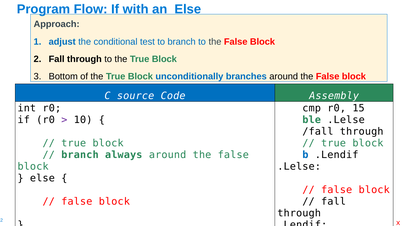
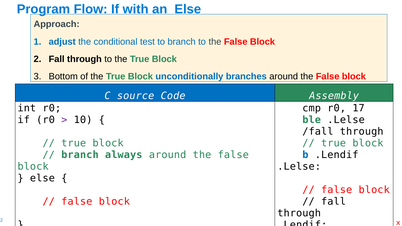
15: 15 -> 17 (359, 108)
